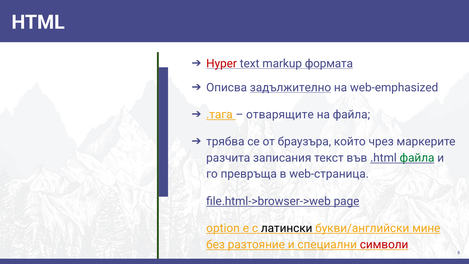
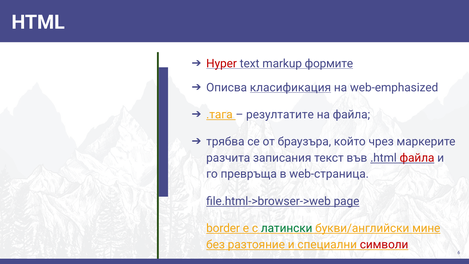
формата: формата -> формите (329, 63)
задължително: задължително -> класификация (290, 87)
отварящите: отварящите -> резултатите (280, 115)
файла colour: green -> red (417, 158)
option: option -> border (223, 228)
латински colour: black -> green (287, 228)
